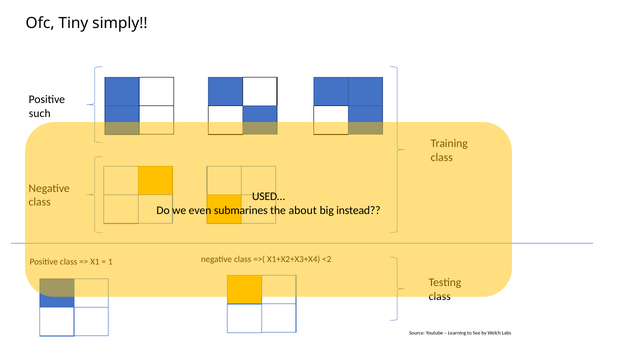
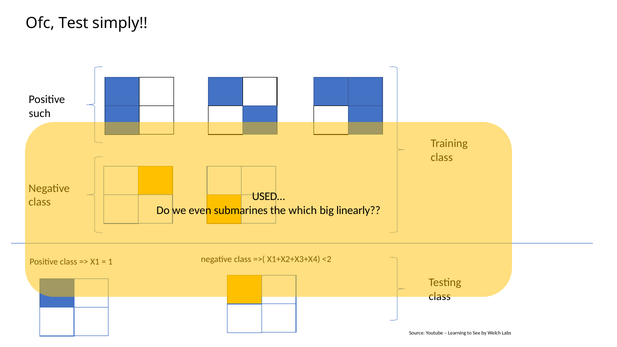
Tiny: Tiny -> Test (73, 23)
about: about -> which (303, 210)
instead: instead -> linearly (358, 210)
